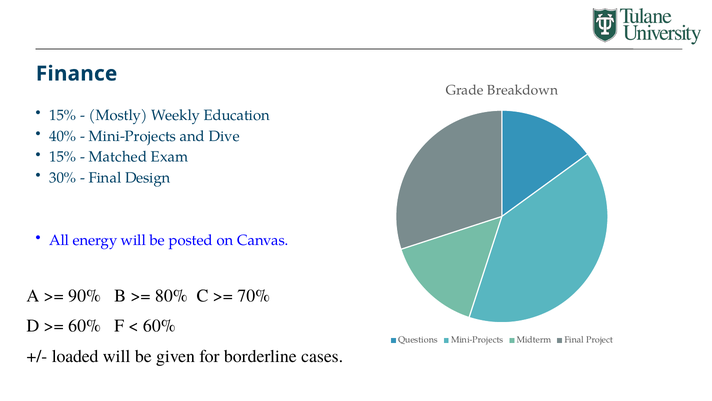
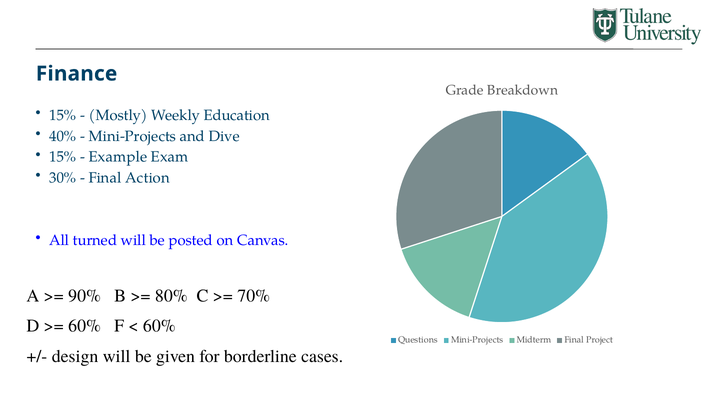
Matched: Matched -> Example (118, 157)
Design: Design -> Action (148, 178)
energy: energy -> turned (95, 240)
loaded: loaded -> design (75, 356)
